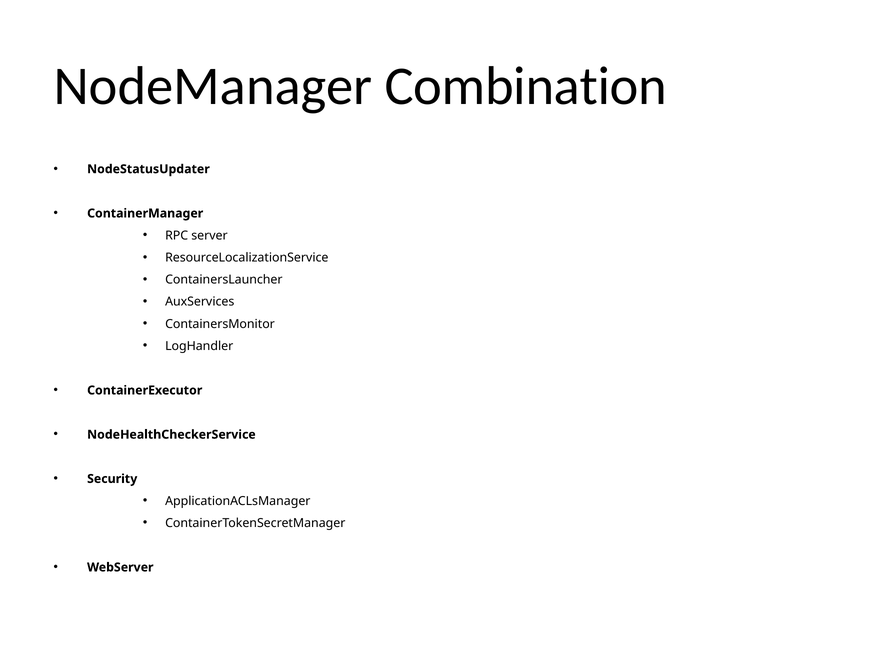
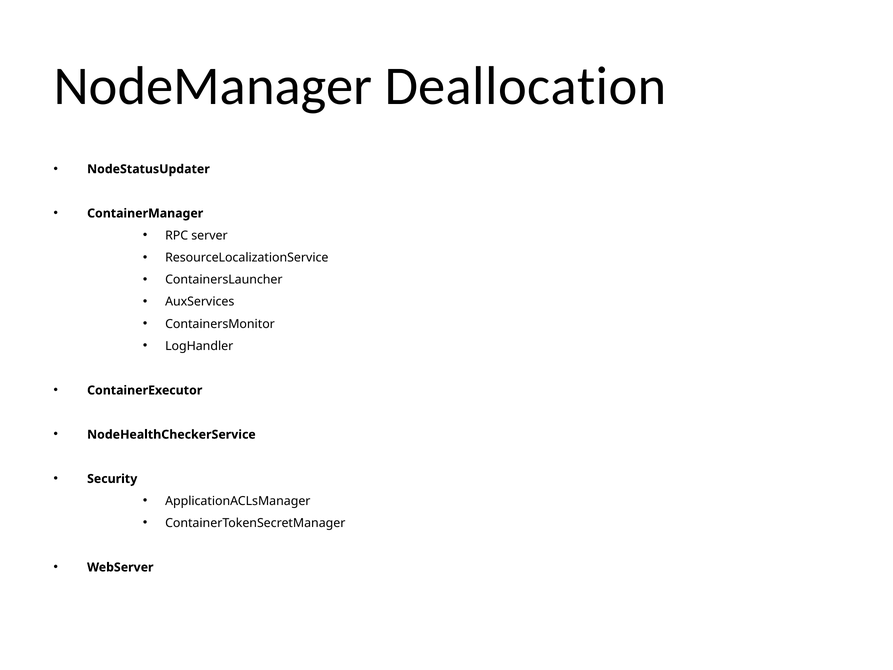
Combination: Combination -> Deallocation (525, 86)
